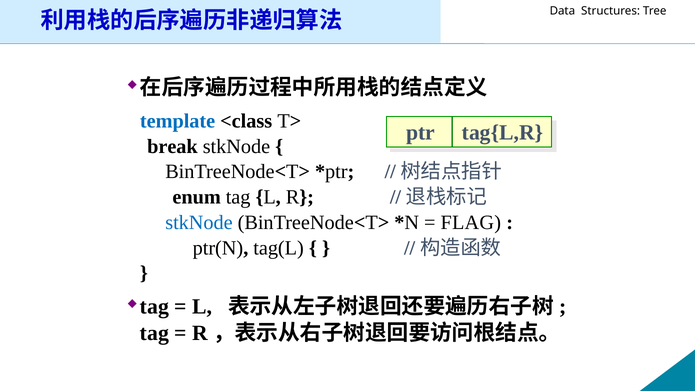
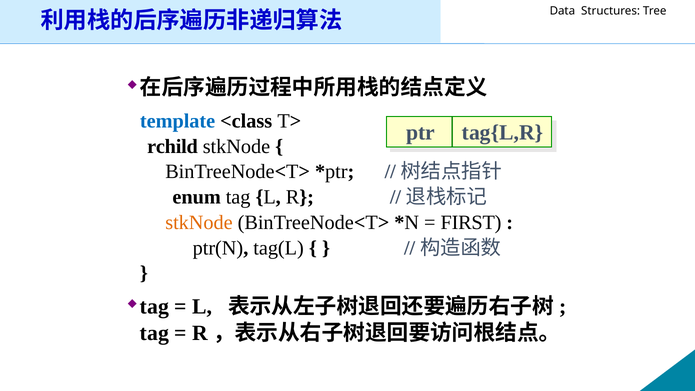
break: break -> rchild (173, 146)
stkNode colour: blue -> orange (199, 222)
FLAG: FLAG -> FIRST (471, 222)
